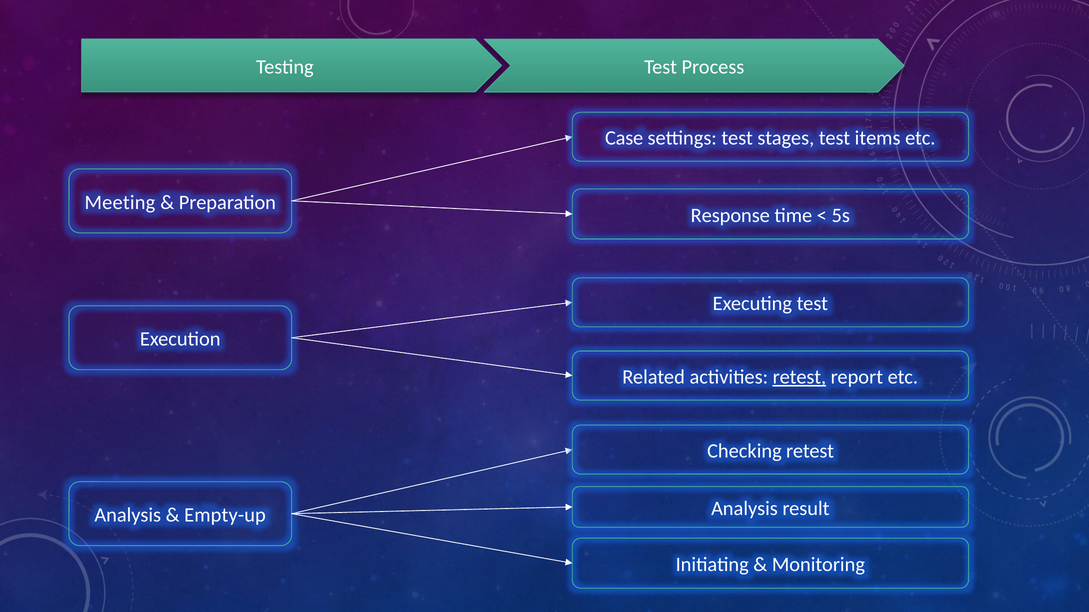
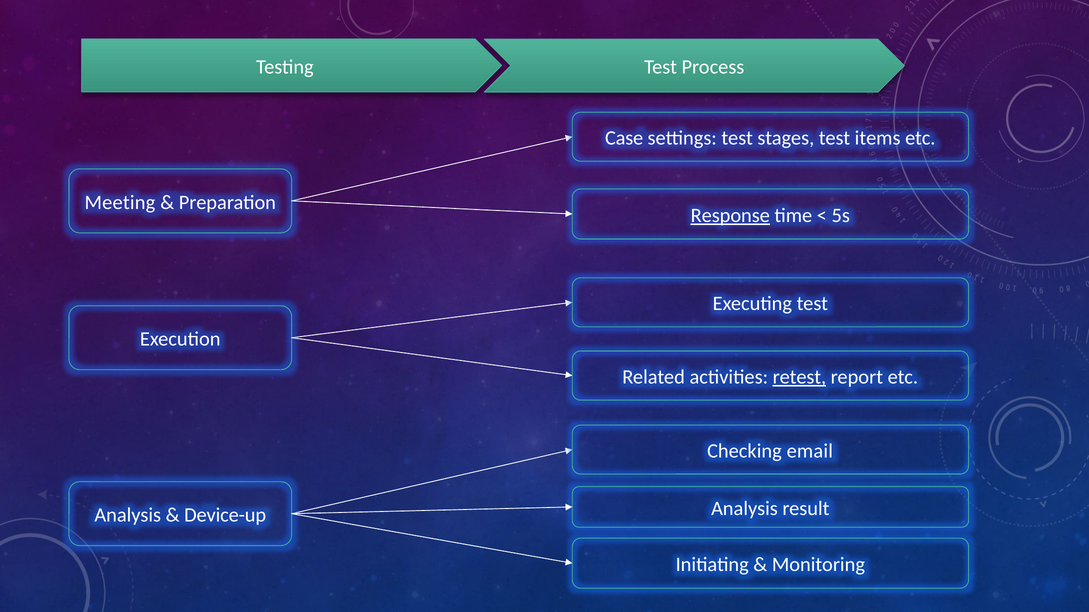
Response underline: none -> present (730, 216)
Checking retest: retest -> email (810, 451)
Empty-up: Empty-up -> Device-up (225, 516)
